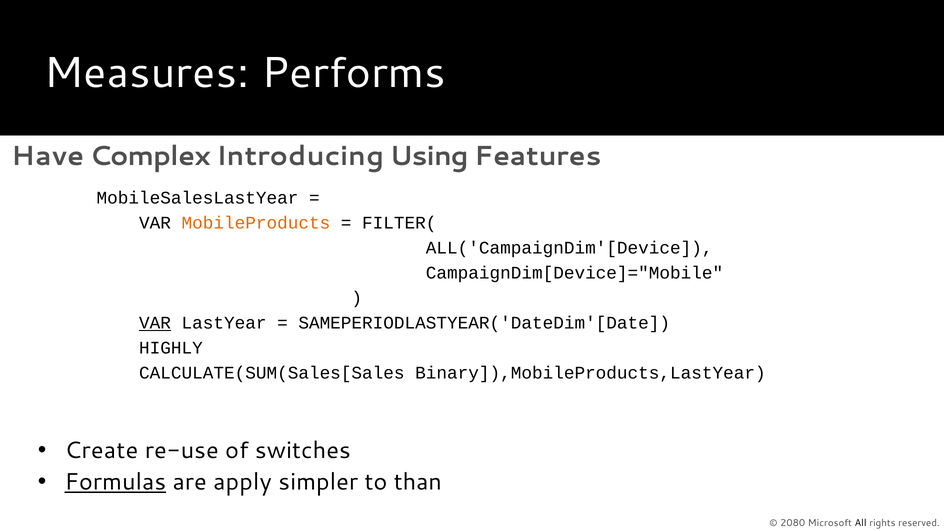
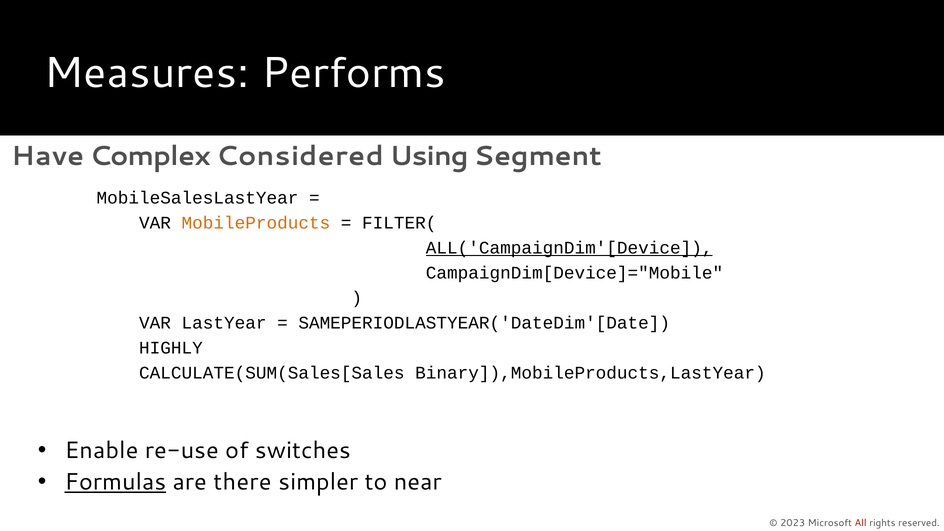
Introducing: Introducing -> Considered (300, 156)
Features: Features -> Segment (538, 156)
ALL('CampaignDim'[Device underline: none -> present (569, 248)
VAR underline: present -> none (155, 323)
Create: Create -> Enable (101, 451)
apply: apply -> there (242, 482)
than: than -> near (418, 482)
2080: 2080 -> 2023 (793, 523)
All colour: black -> red (861, 523)
